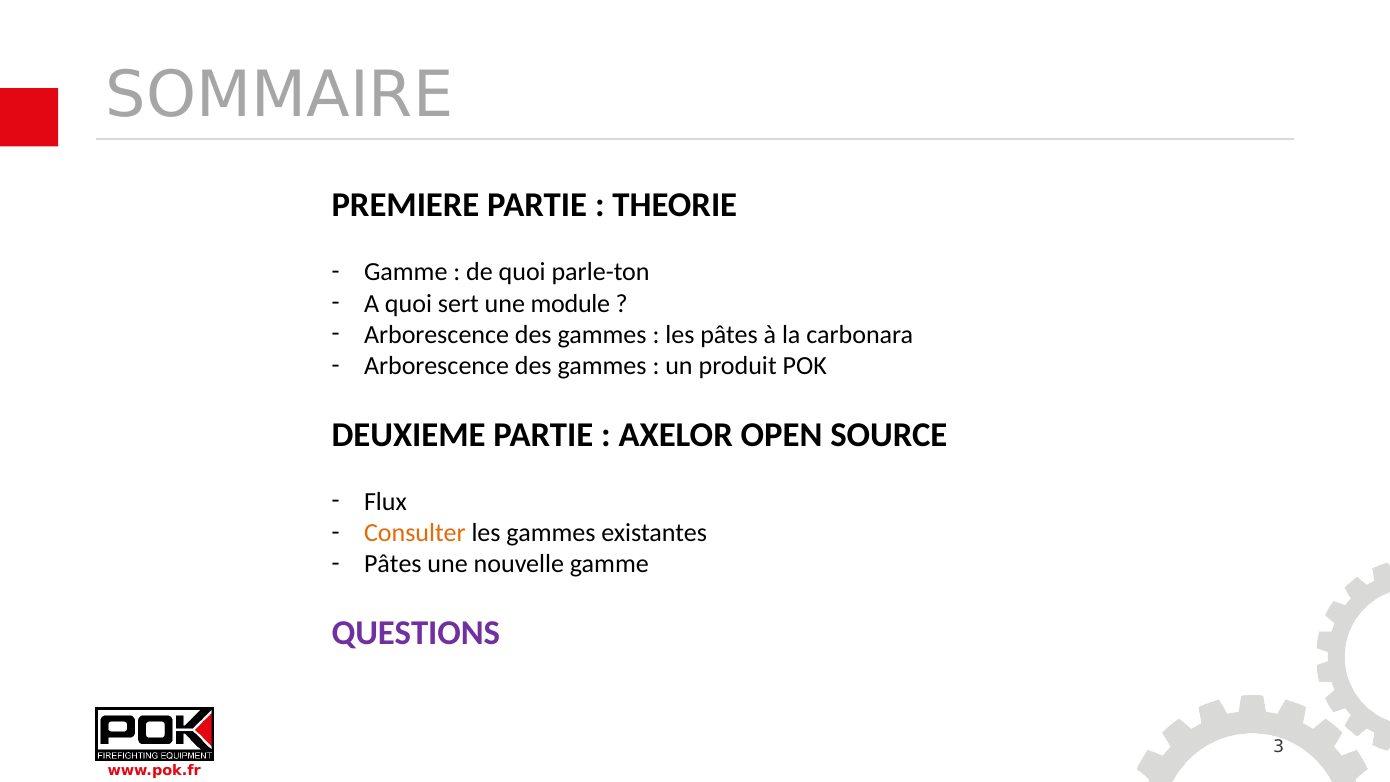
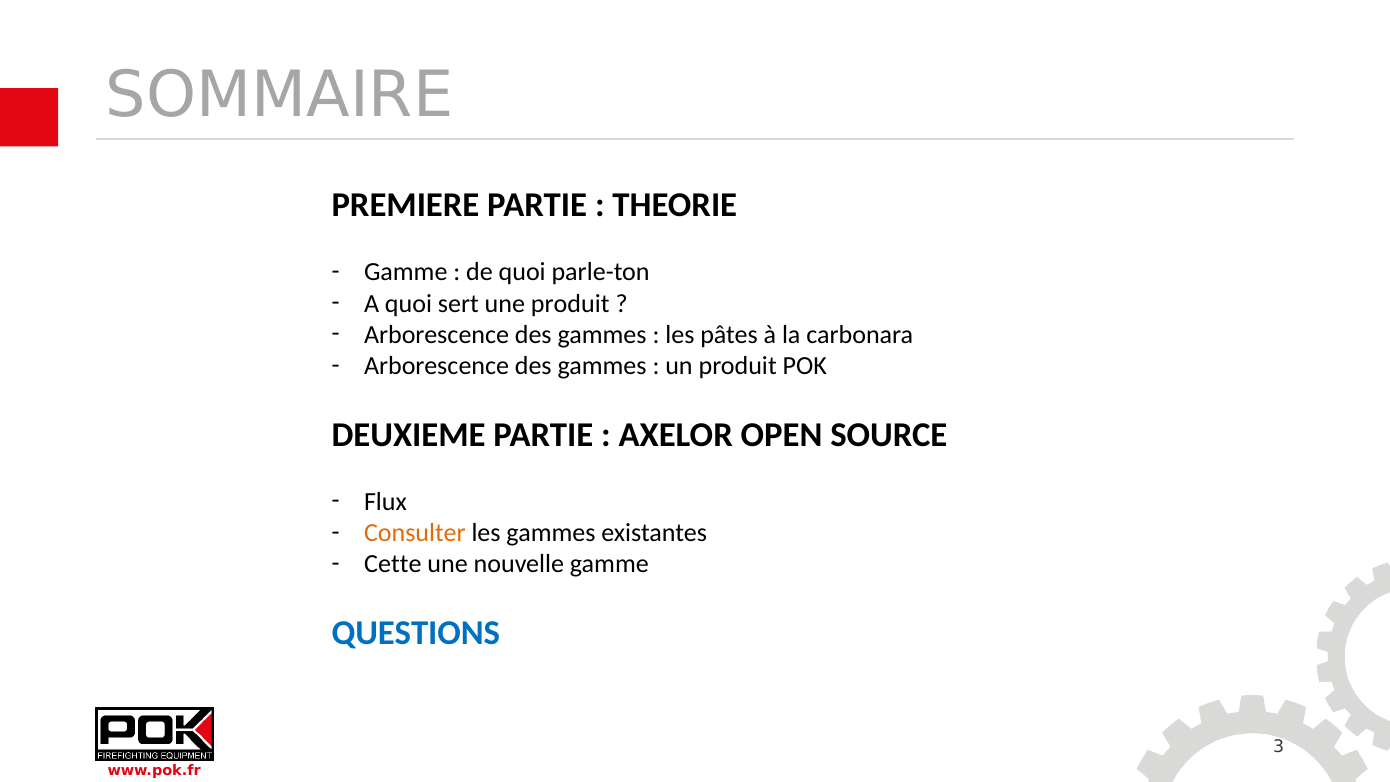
une module: module -> produit (570, 304)
Pâtes: Pâtes -> Cette (393, 564)
QUESTIONS colour: purple -> blue (416, 633)
